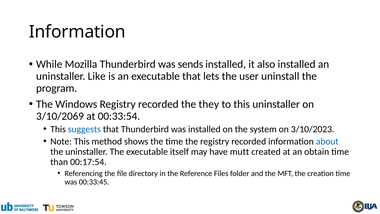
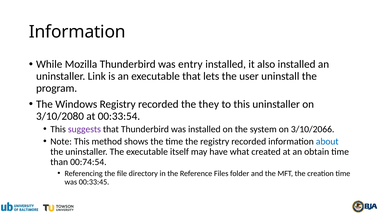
sends: sends -> entry (190, 64)
Like: Like -> Link (97, 76)
3/10/2069: 3/10/2069 -> 3/10/2080 (60, 116)
suggests colour: blue -> purple (84, 129)
3/10/2023: 3/10/2023 -> 3/10/2066 (313, 129)
mutt: mutt -> what (240, 152)
00:17:54: 00:17:54 -> 00:74:54 (88, 162)
